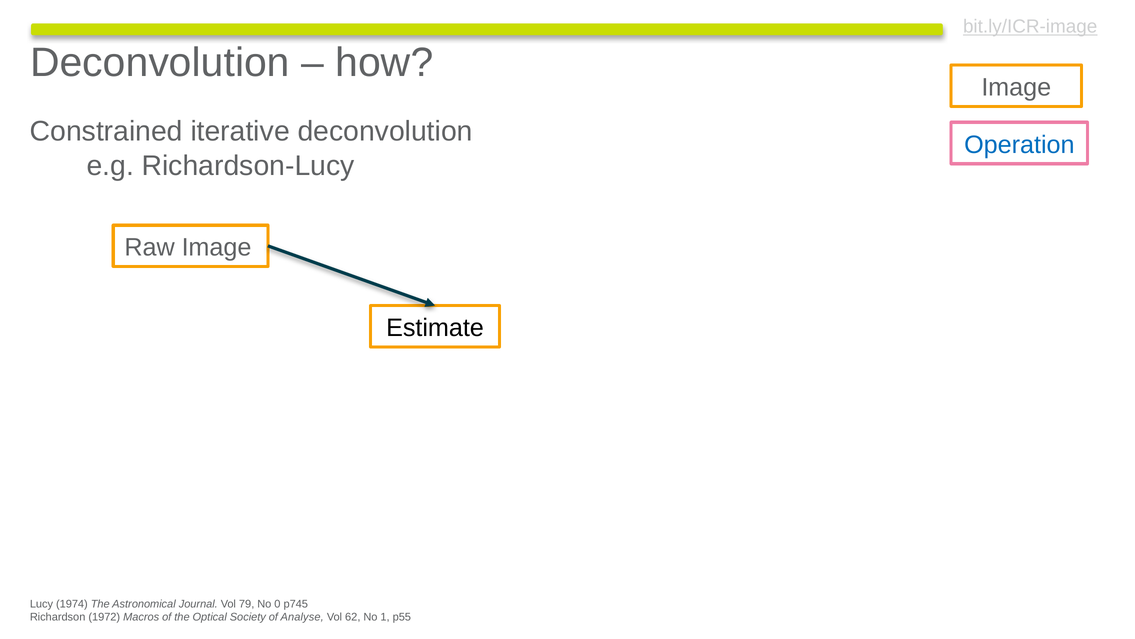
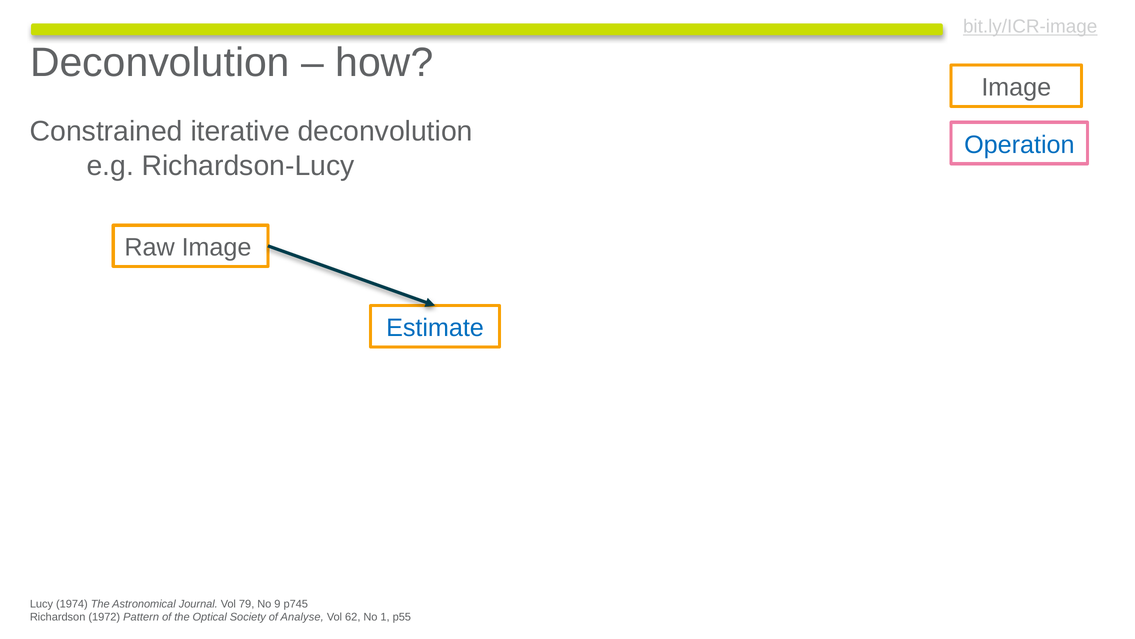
Estimate colour: black -> blue (435, 328)
0: 0 -> 9 (277, 604)
Macros: Macros -> Pattern (141, 617)
